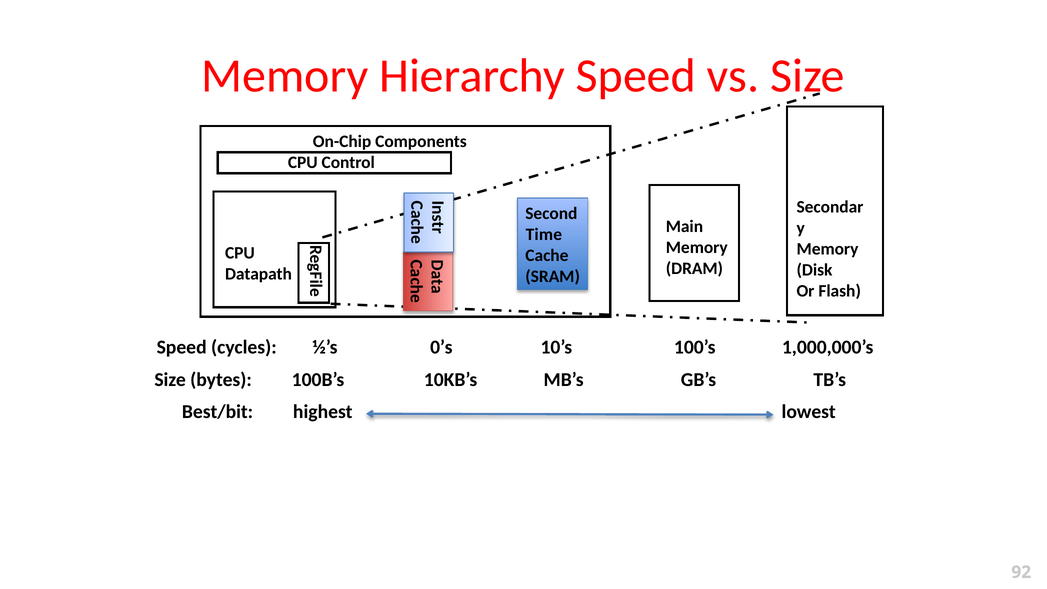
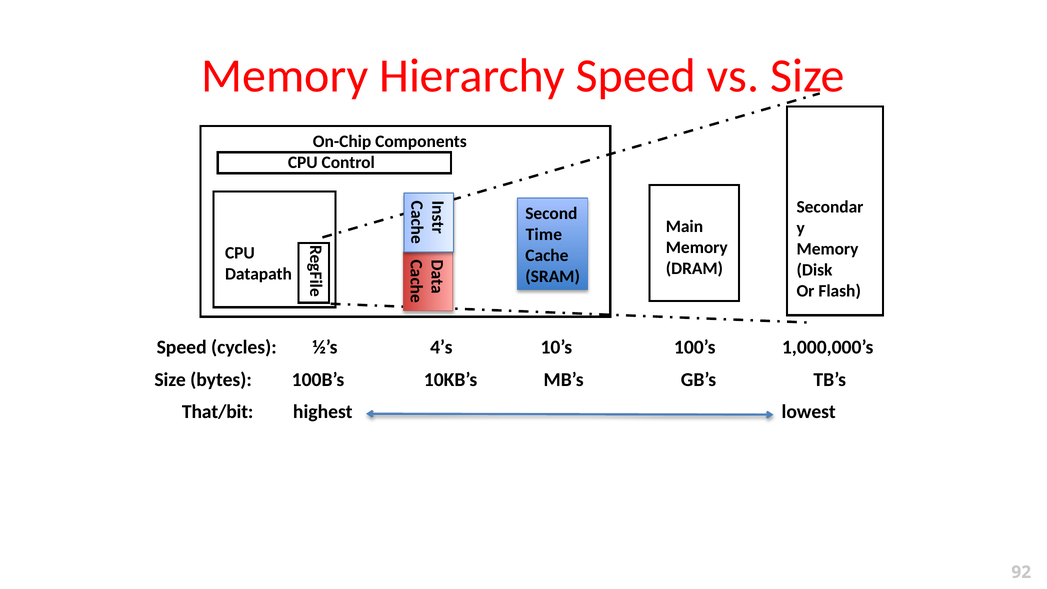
0’s: 0’s -> 4’s (441, 347)
Best/bit: Best/bit -> That/bit (218, 412)
